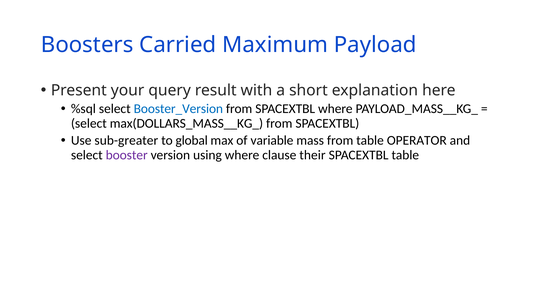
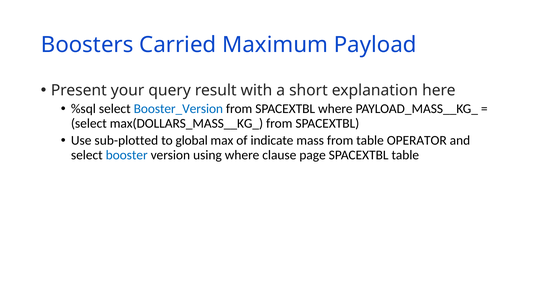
sub-greater: sub-greater -> sub-plotted (126, 141)
variable: variable -> indicate (272, 141)
booster colour: purple -> blue (127, 155)
their: their -> page (313, 155)
